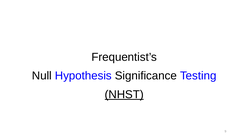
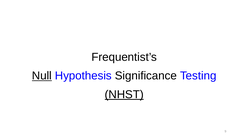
Null underline: none -> present (42, 76)
